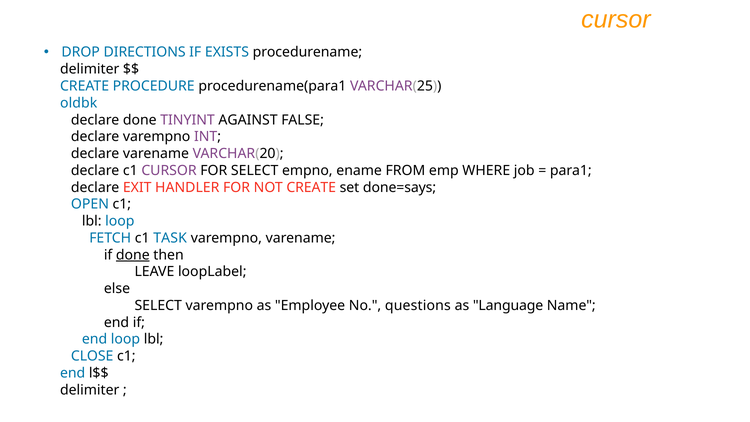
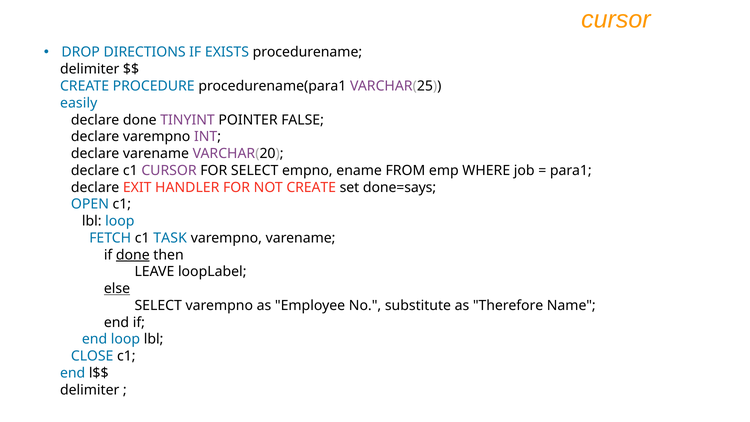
oldbk: oldbk -> easily (79, 103)
AGAINST: AGAINST -> POINTER (248, 120)
else underline: none -> present (117, 289)
questions: questions -> substitute (418, 305)
Language: Language -> Therefore (508, 305)
